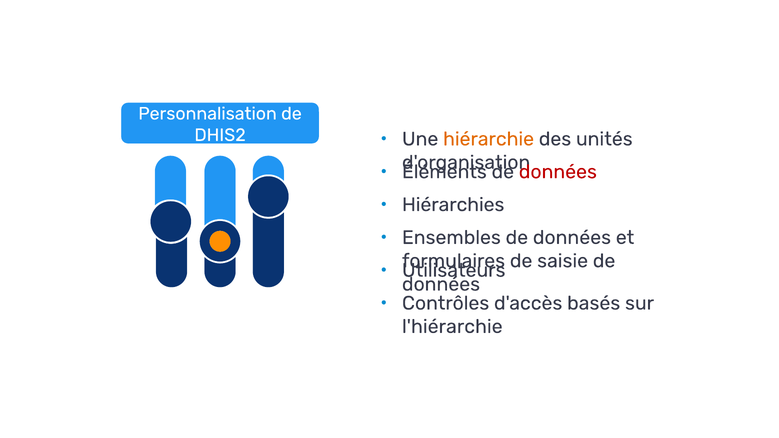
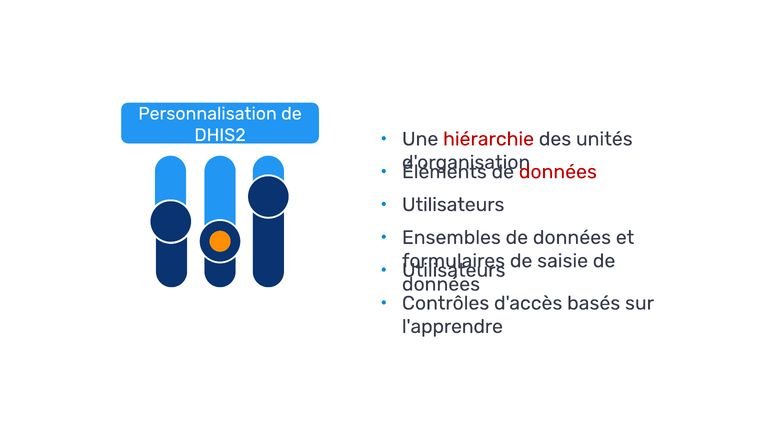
hiérarchie colour: orange -> red (489, 139)
Hiérarchies: Hiérarchies -> Utilisateurs (453, 205)
l'hiérarchie: l'hiérarchie -> l'apprendre (452, 327)
